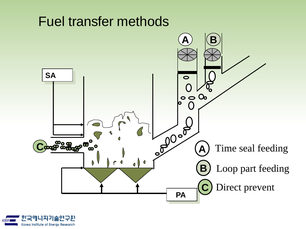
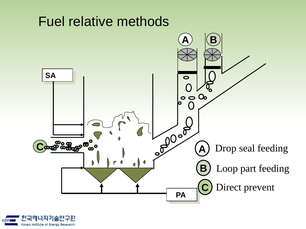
transfer: transfer -> relative (91, 22)
Time: Time -> Drop (226, 149)
